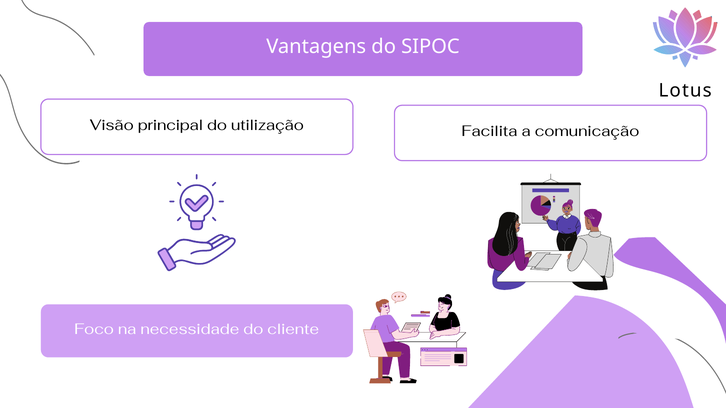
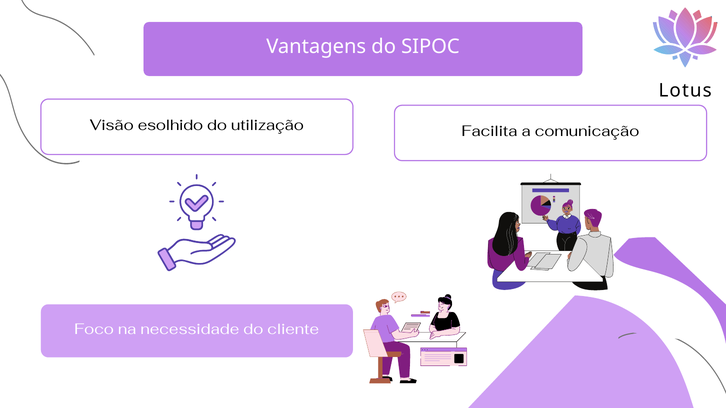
principal: principal -> esolhido (170, 125)
